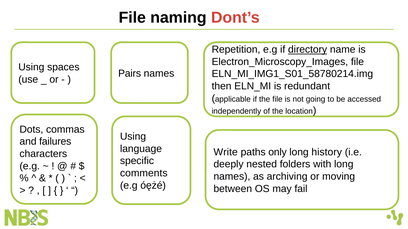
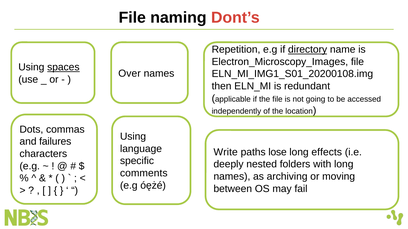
spaces underline: none -> present (63, 67)
Pairs: Pairs -> Over (130, 74)
ELN_MI_IMG1_S01_58780214.img: ELN_MI_IMG1_S01_58780214.img -> ELN_MI_IMG1_S01_20200108.img (292, 74)
only: only -> lose (278, 152)
history: history -> effects (327, 152)
